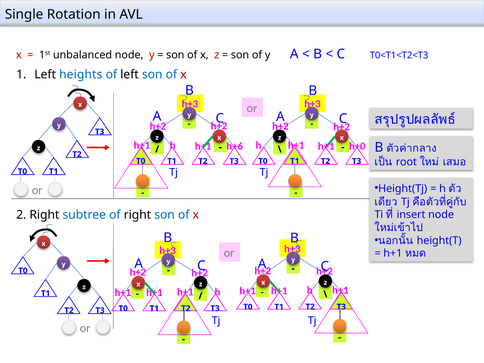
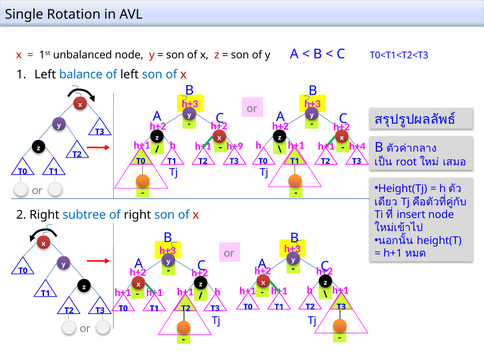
heights: heights -> balance (81, 75)
h+6: h+6 -> h+9 (235, 146)
h+0: h+0 -> h+4 (357, 146)
